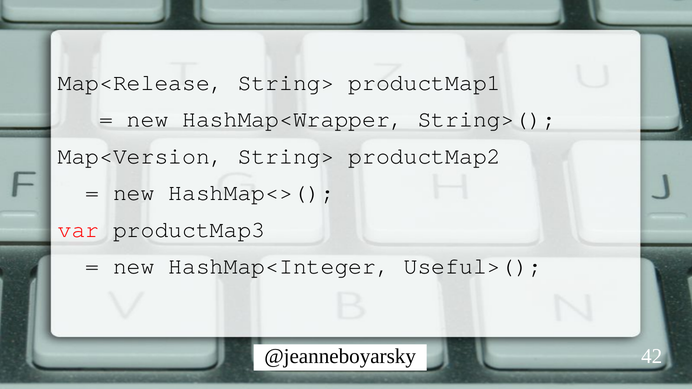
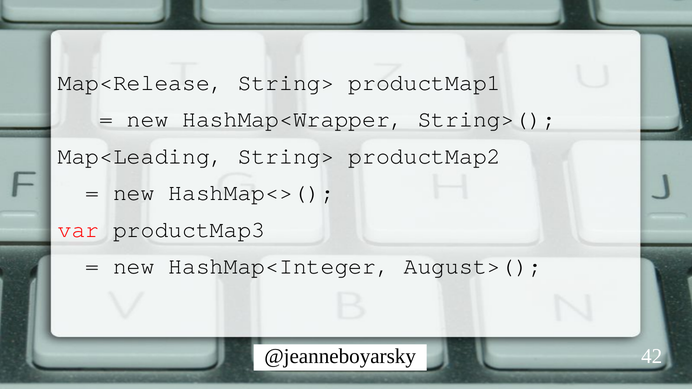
Map<Version: Map<Version -> Map<Leading (141, 156)
Useful>(: Useful>( -> August>( (473, 266)
